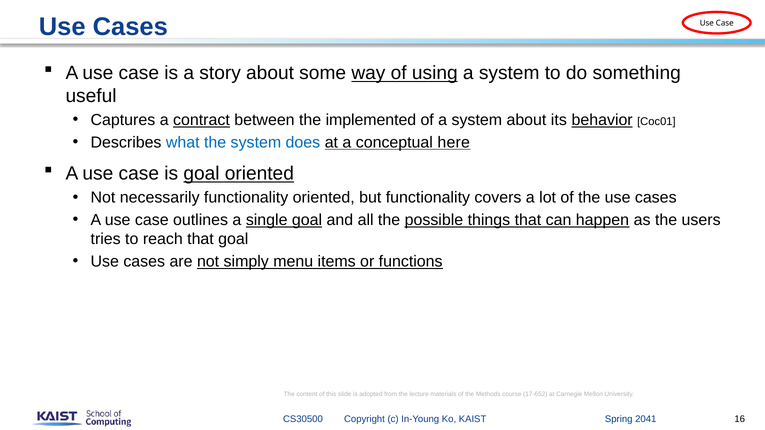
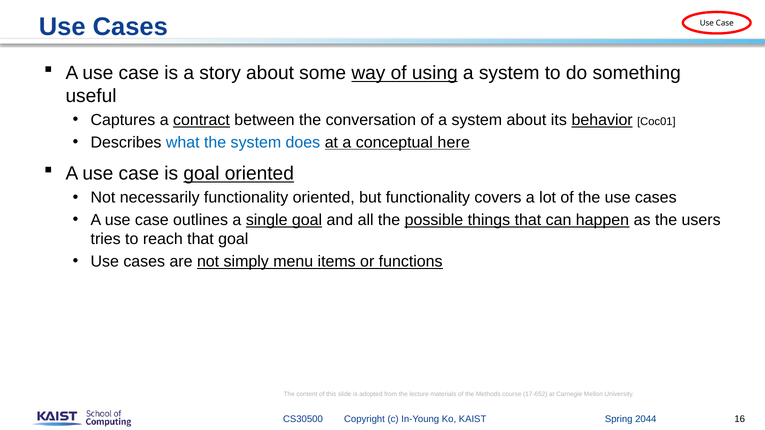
implemented: implemented -> conversation (371, 120)
2041: 2041 -> 2044 (646, 419)
